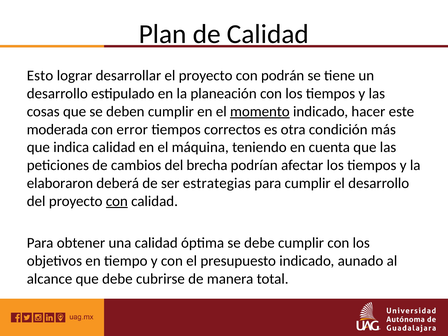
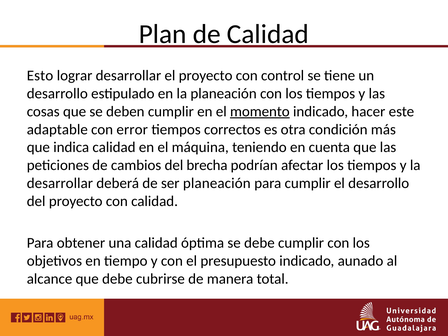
podrán: podrán -> control (283, 76)
moderada: moderada -> adaptable (57, 129)
elaboraron: elaboraron -> desarrollar (60, 183)
ser estrategias: estrategias -> planeación (217, 183)
con underline: present -> none (117, 201)
